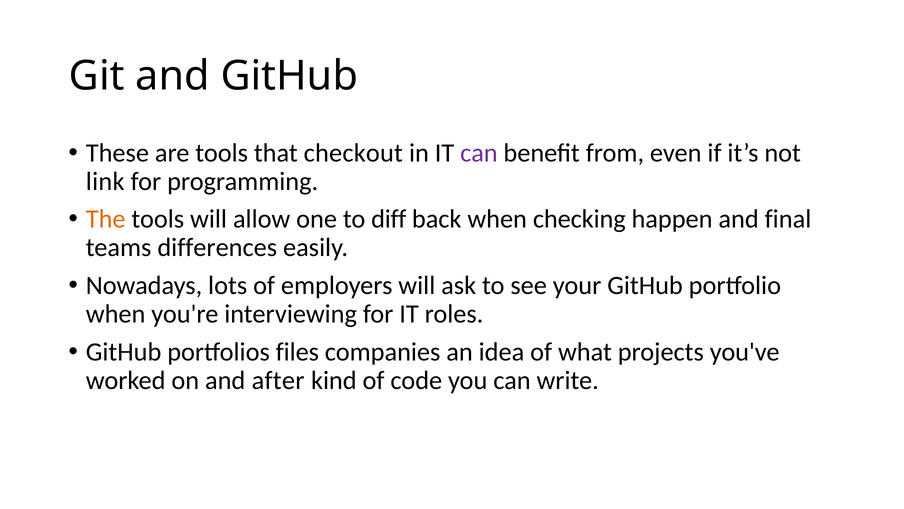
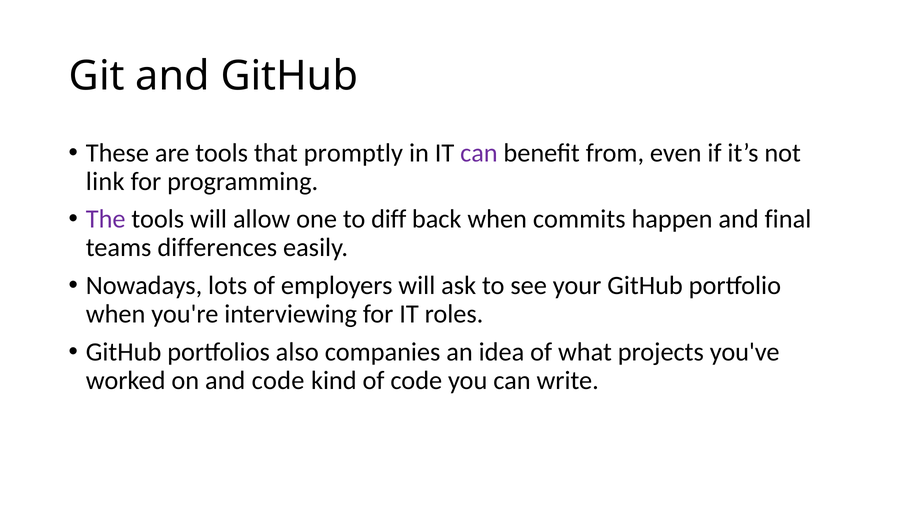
checkout: checkout -> promptly (353, 153)
The colour: orange -> purple (106, 219)
checking: checking -> commits (579, 219)
files: files -> also (297, 352)
and after: after -> code (278, 380)
